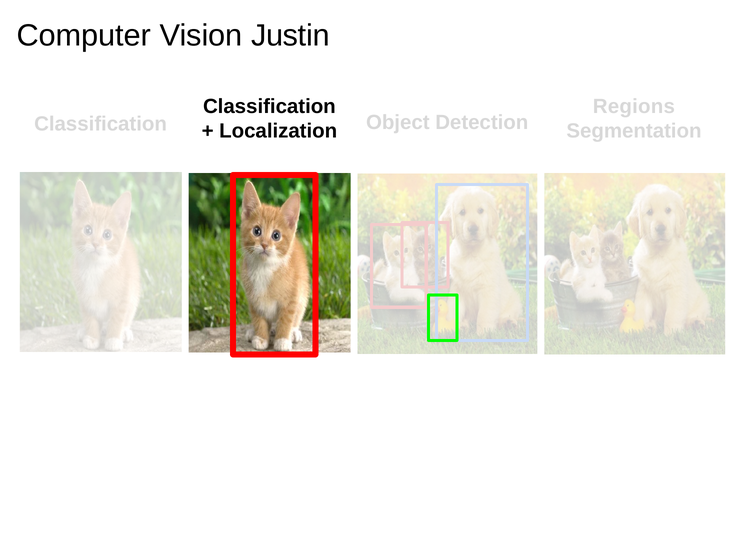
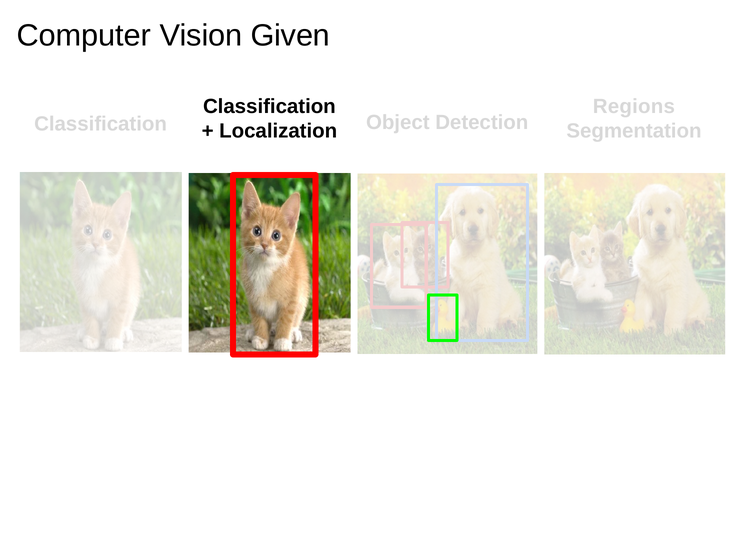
Vision Justin: Justin -> Given (290, 36)
